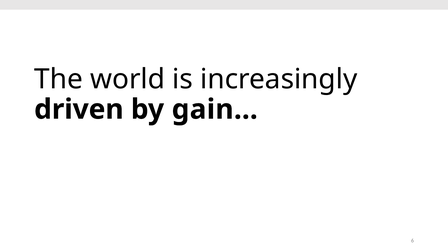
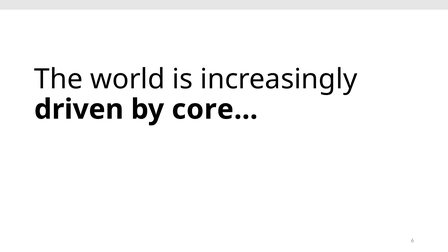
gain…: gain… -> core… (215, 109)
